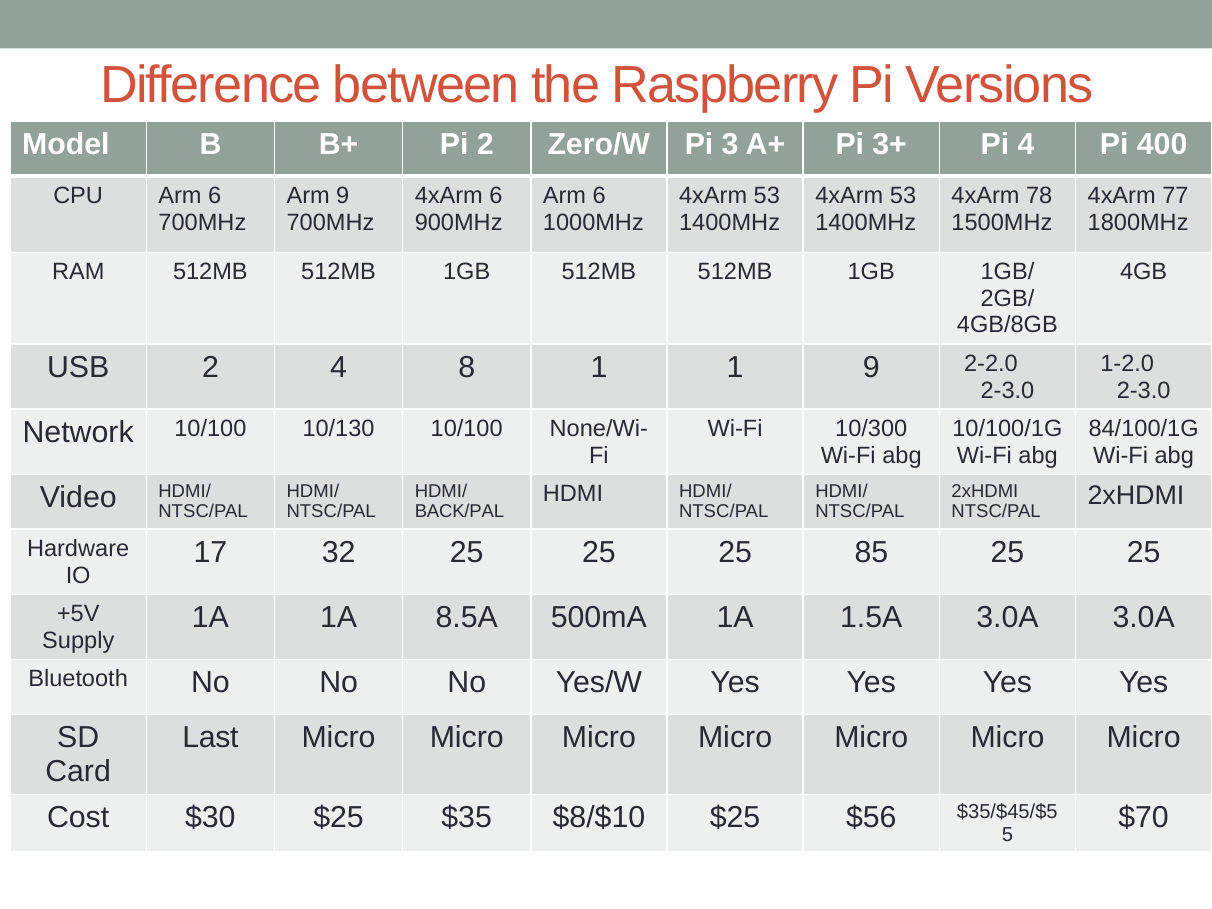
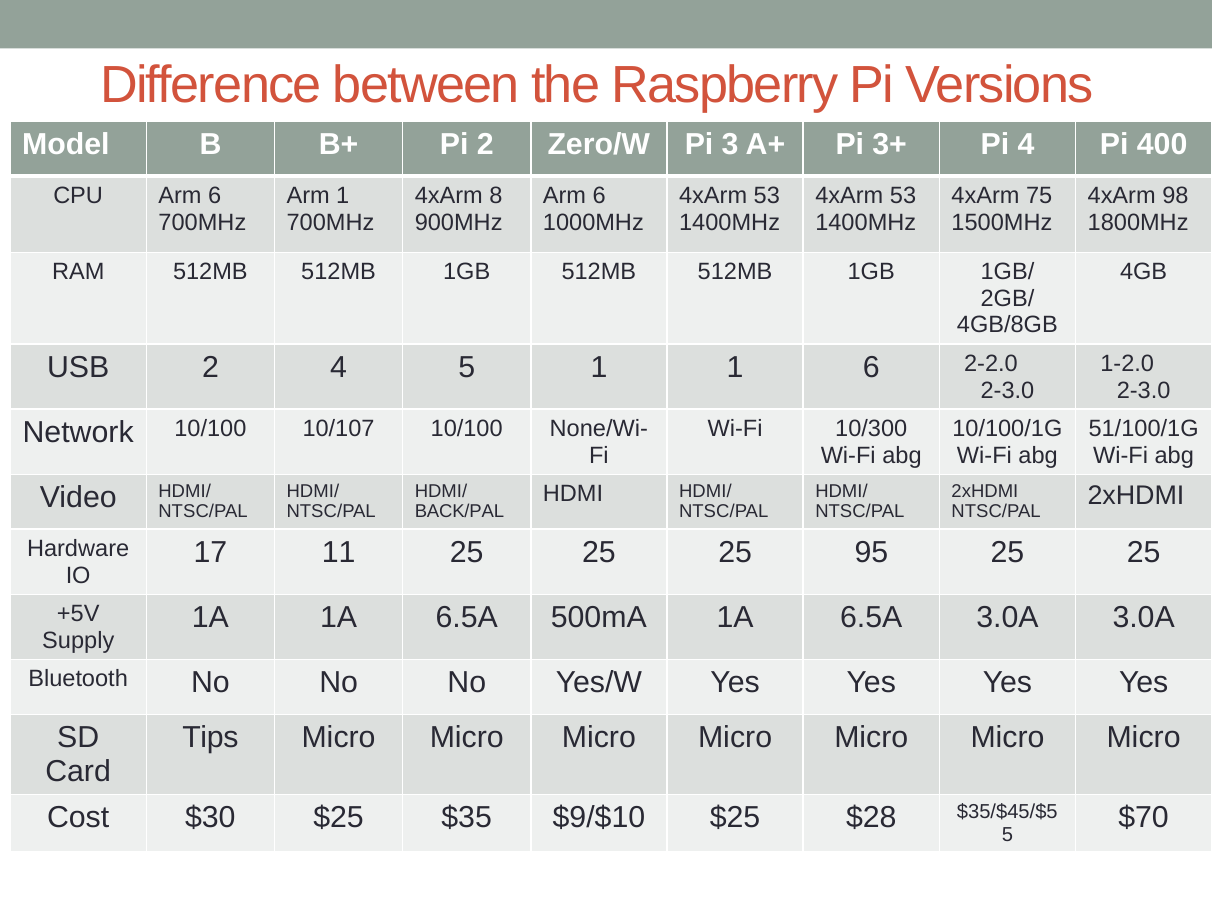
Arm 9: 9 -> 1 (343, 196)
4xArm 6: 6 -> 8 (496, 196)
78: 78 -> 75 (1039, 196)
77: 77 -> 98 (1175, 196)
4 8: 8 -> 5 (467, 368)
1 9: 9 -> 6 (871, 368)
84/100/1G: 84/100/1G -> 51/100/1G (1144, 429)
10/130: 10/130 -> 10/107 (339, 429)
32: 32 -> 11 (339, 553)
85: 85 -> 95 (871, 553)
1A 1A 8.5A: 8.5A -> 6.5A (467, 618)
500mA 1A 1.5A: 1.5A -> 6.5A (871, 618)
Last: Last -> Tips (210, 738)
$8/$10: $8/$10 -> $9/$10 (599, 818)
$56: $56 -> $28 (871, 818)
